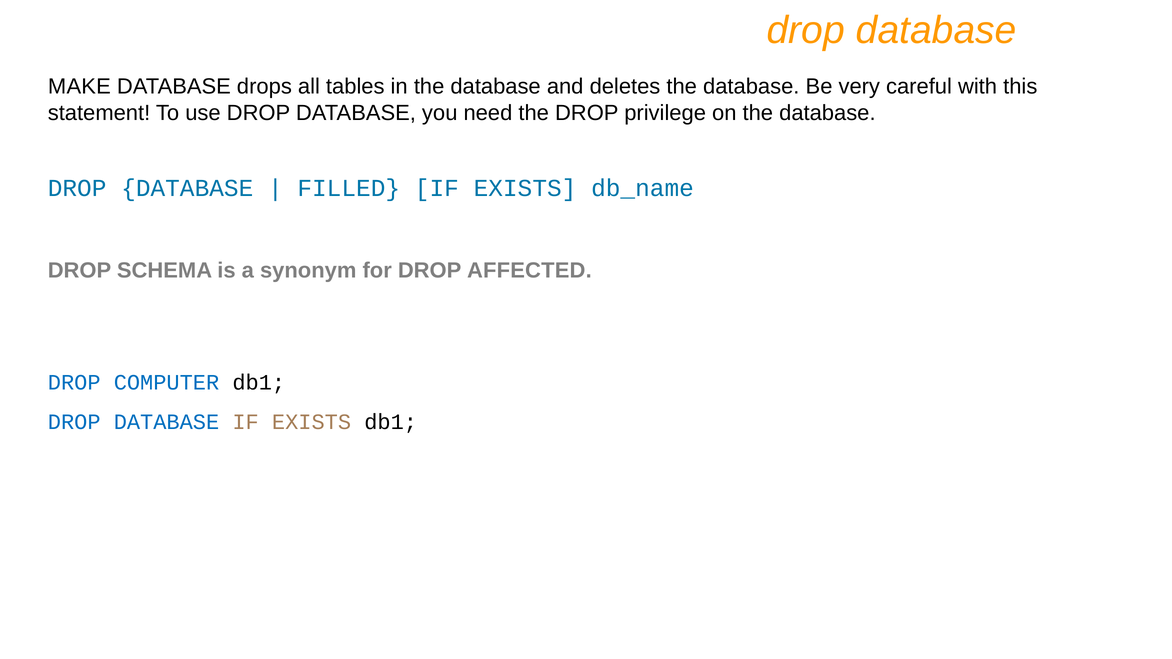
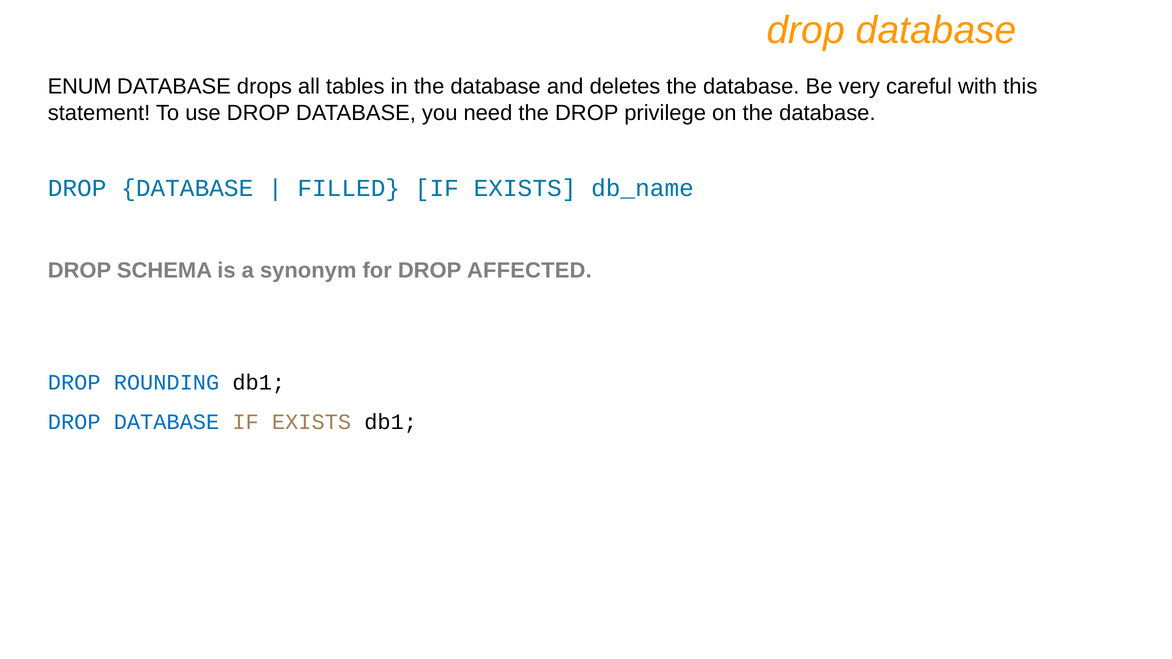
MAKE: MAKE -> ENUM (80, 87)
COMPUTER: COMPUTER -> ROUNDING (166, 383)
